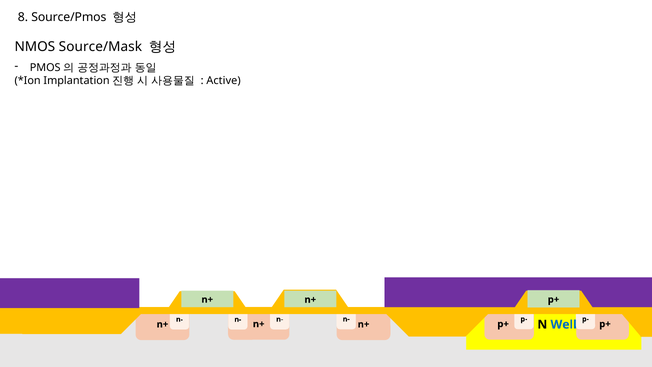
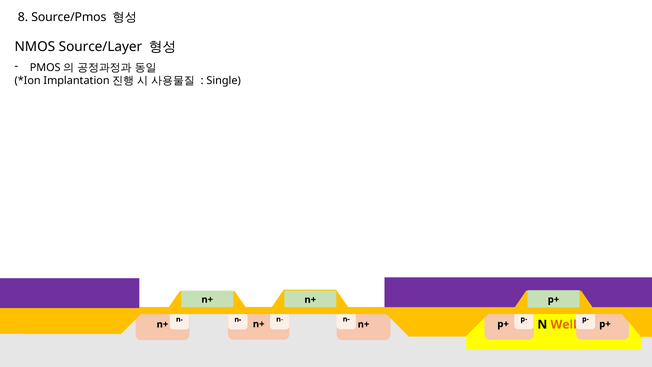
Source/Mask: Source/Mask -> Source/Layer (100, 47)
Active: Active -> Single (224, 81)
Well colour: blue -> orange (564, 324)
